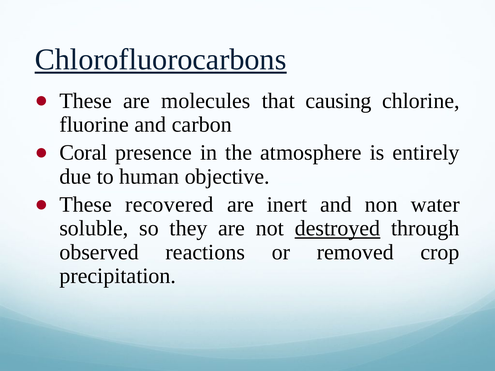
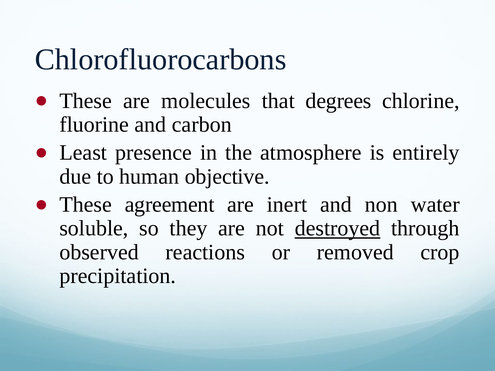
Chlorofluorocarbons underline: present -> none (161, 60)
causing: causing -> degrees (339, 101)
Coral: Coral -> Least (83, 153)
recovered: recovered -> agreement (170, 205)
